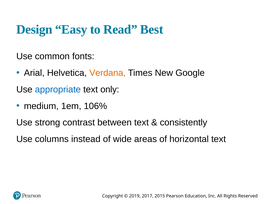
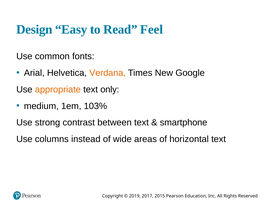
Best: Best -> Feel (152, 30)
appropriate colour: blue -> orange (58, 89)
106%: 106% -> 103% (95, 106)
consistently: consistently -> smartphone (184, 123)
